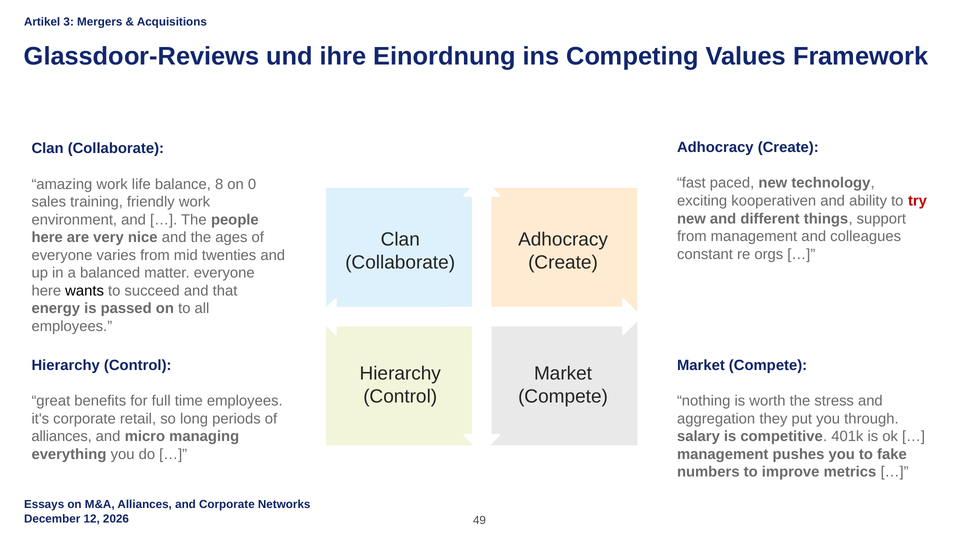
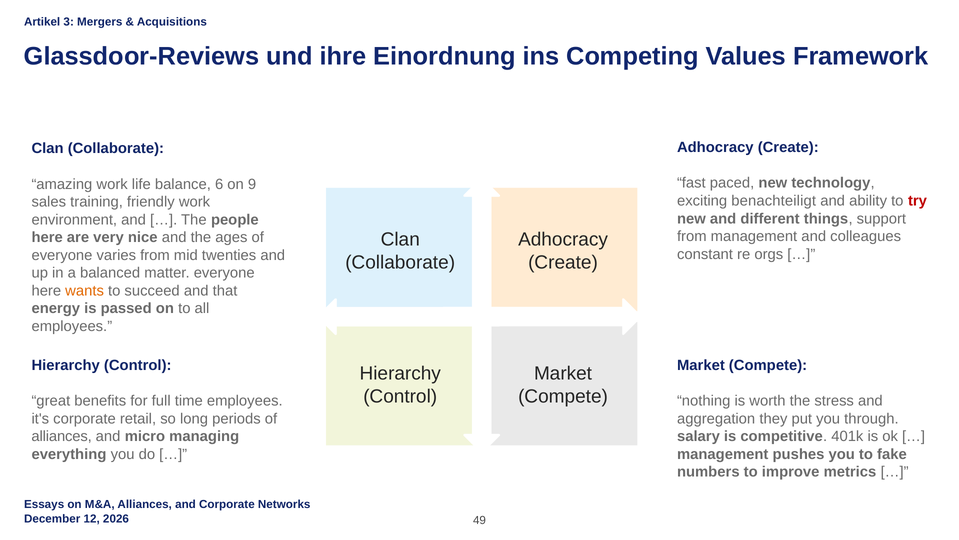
8: 8 -> 6 (219, 184)
0: 0 -> 9 (252, 184)
kooperativen: kooperativen -> benachteiligt (774, 201)
wants colour: black -> orange (85, 291)
